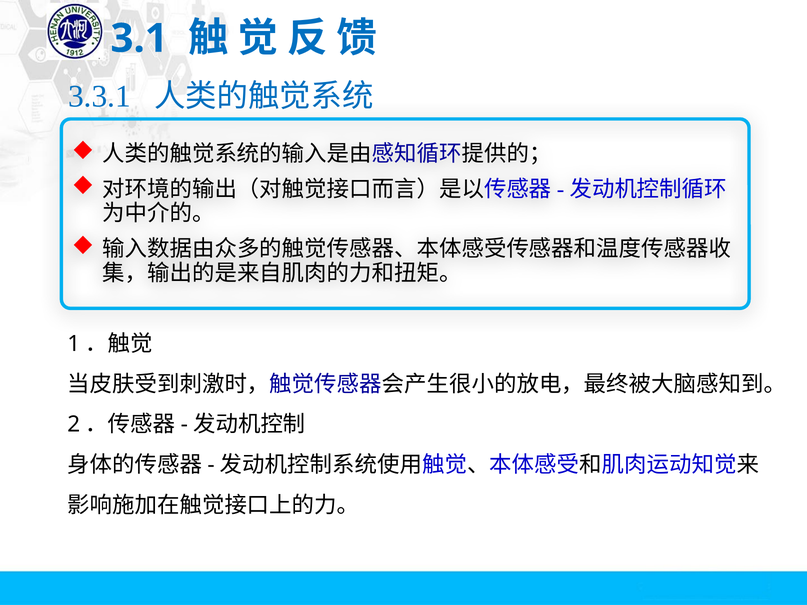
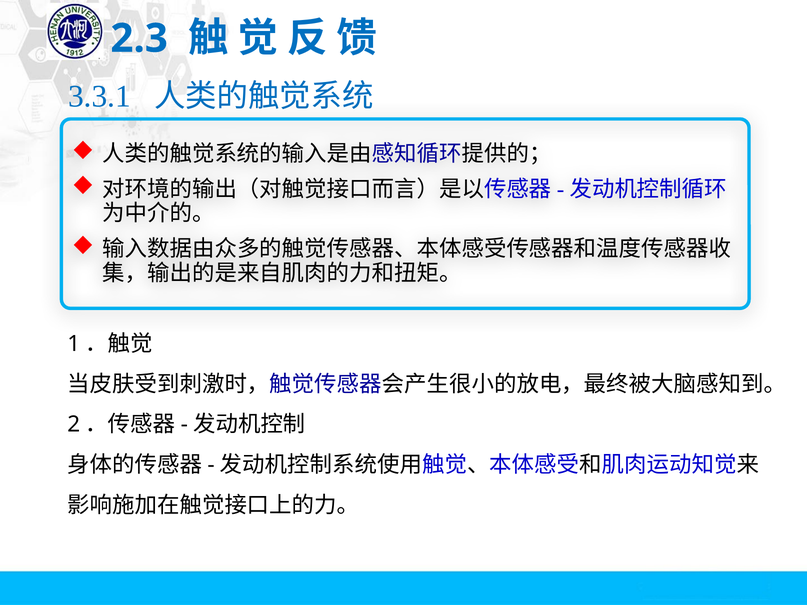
3.1: 3.1 -> 2.3 (139, 39)
